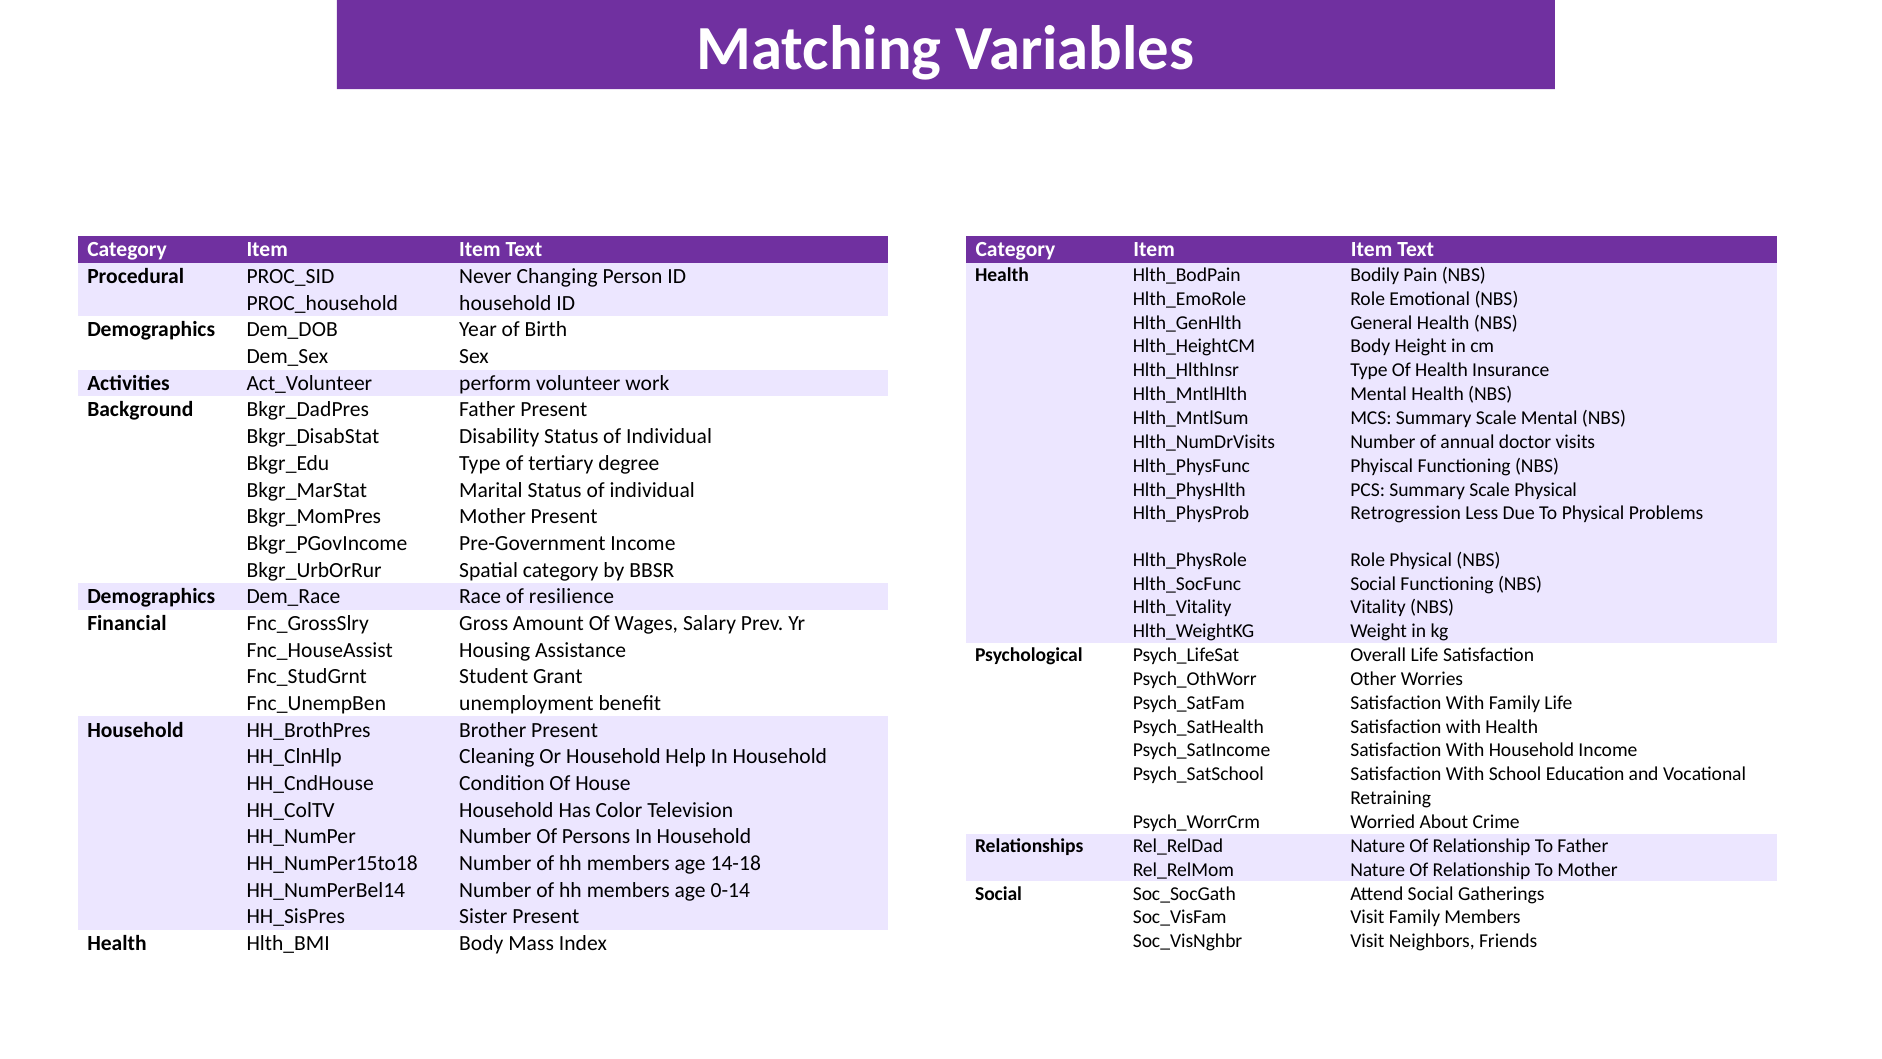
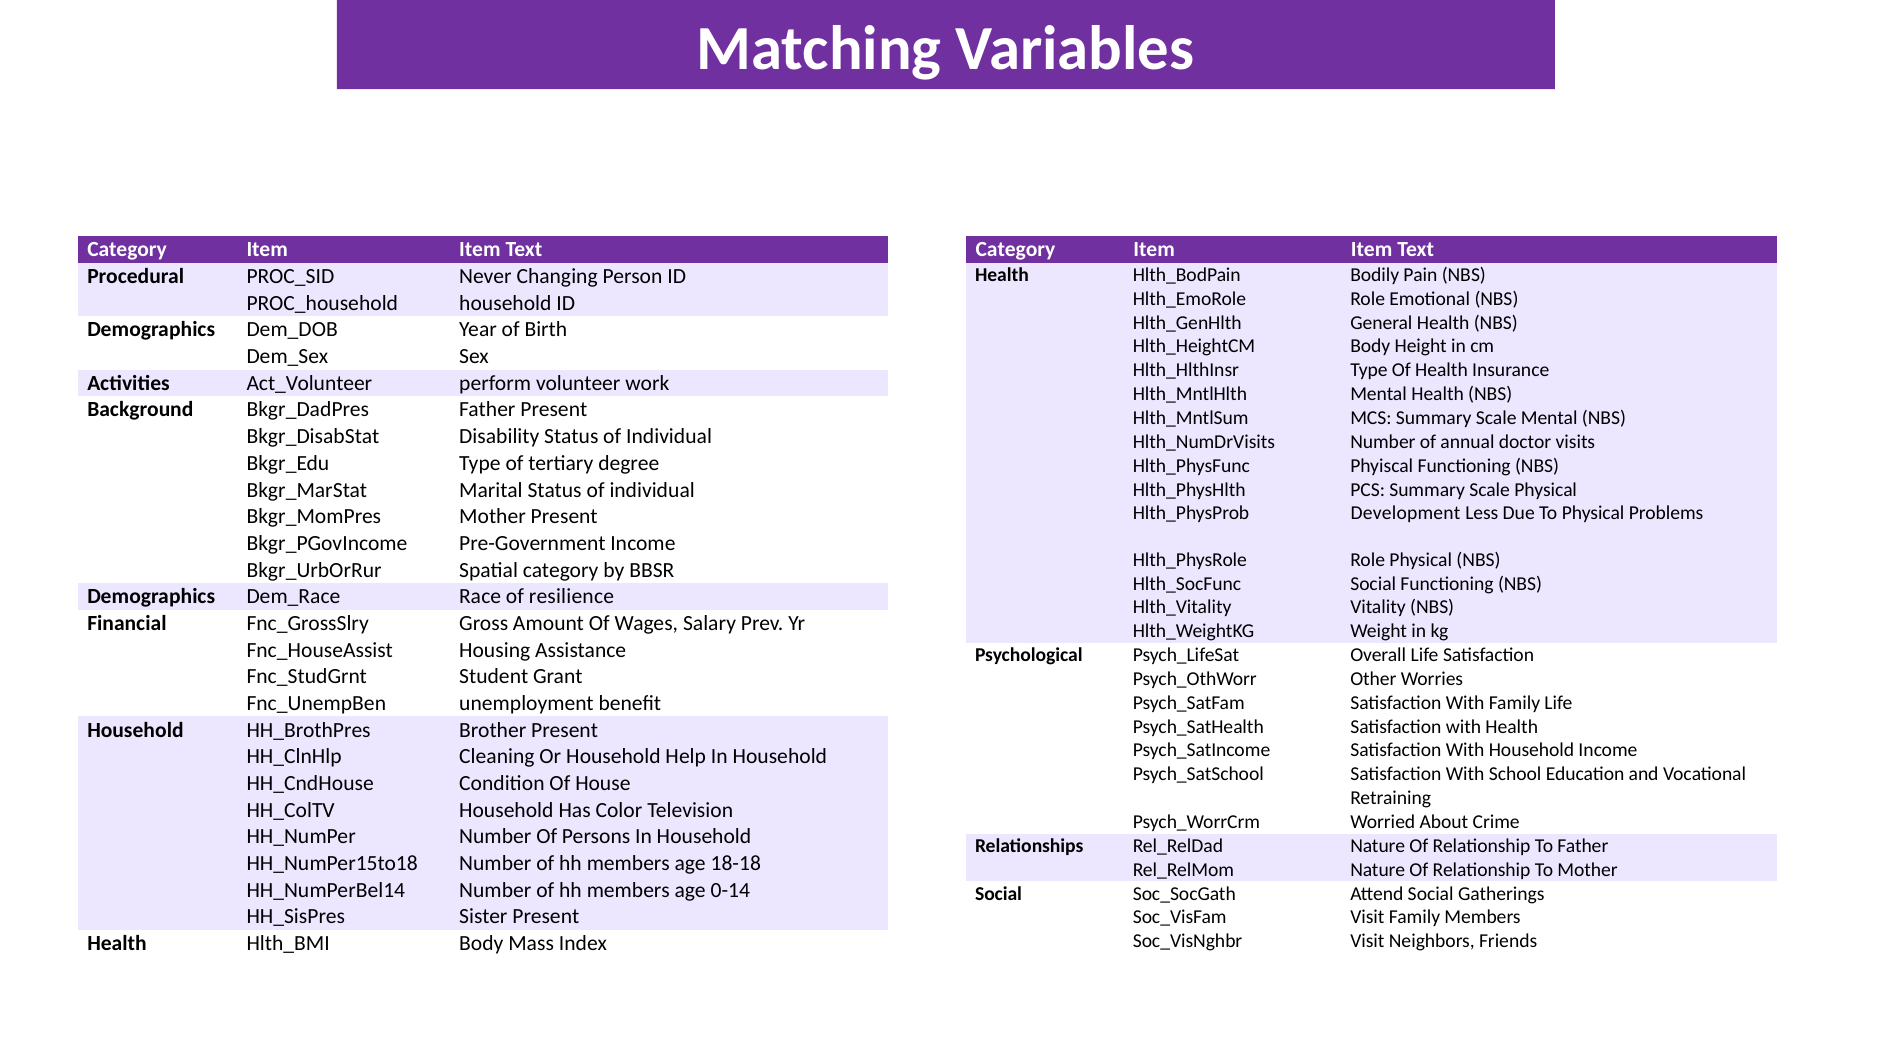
Retrogression: Retrogression -> Development (1405, 513)
14-18: 14-18 -> 18-18 (736, 863)
